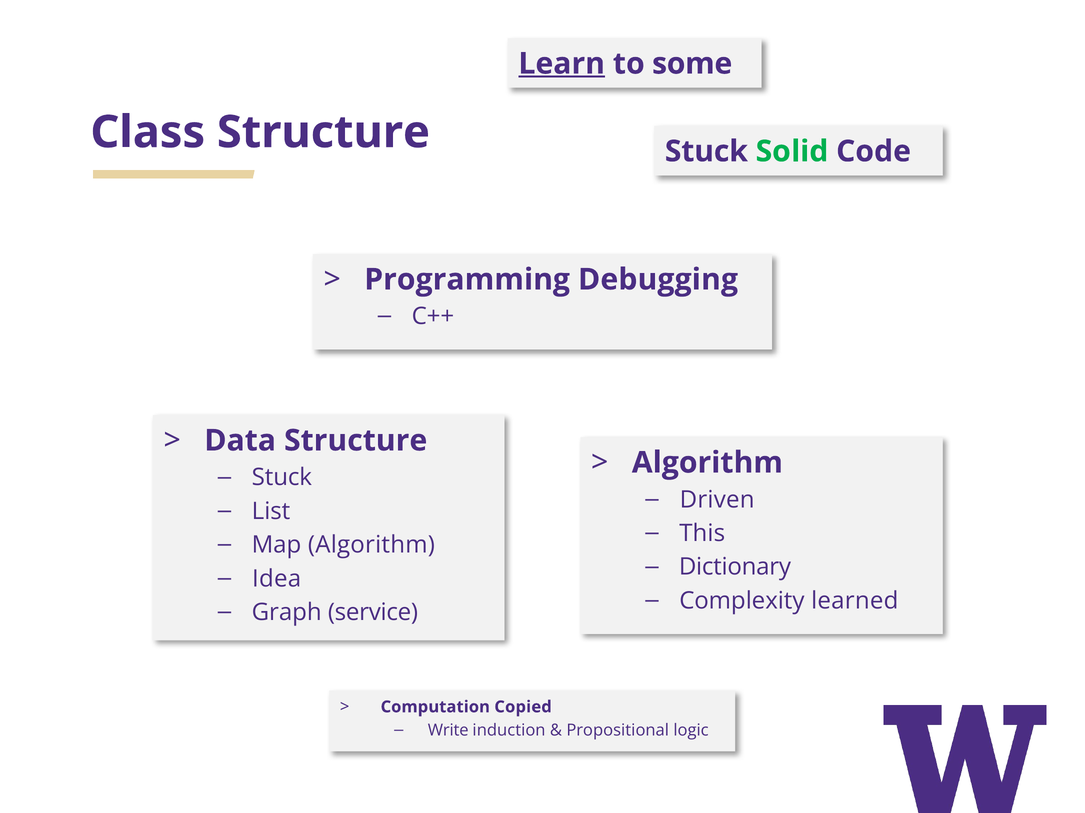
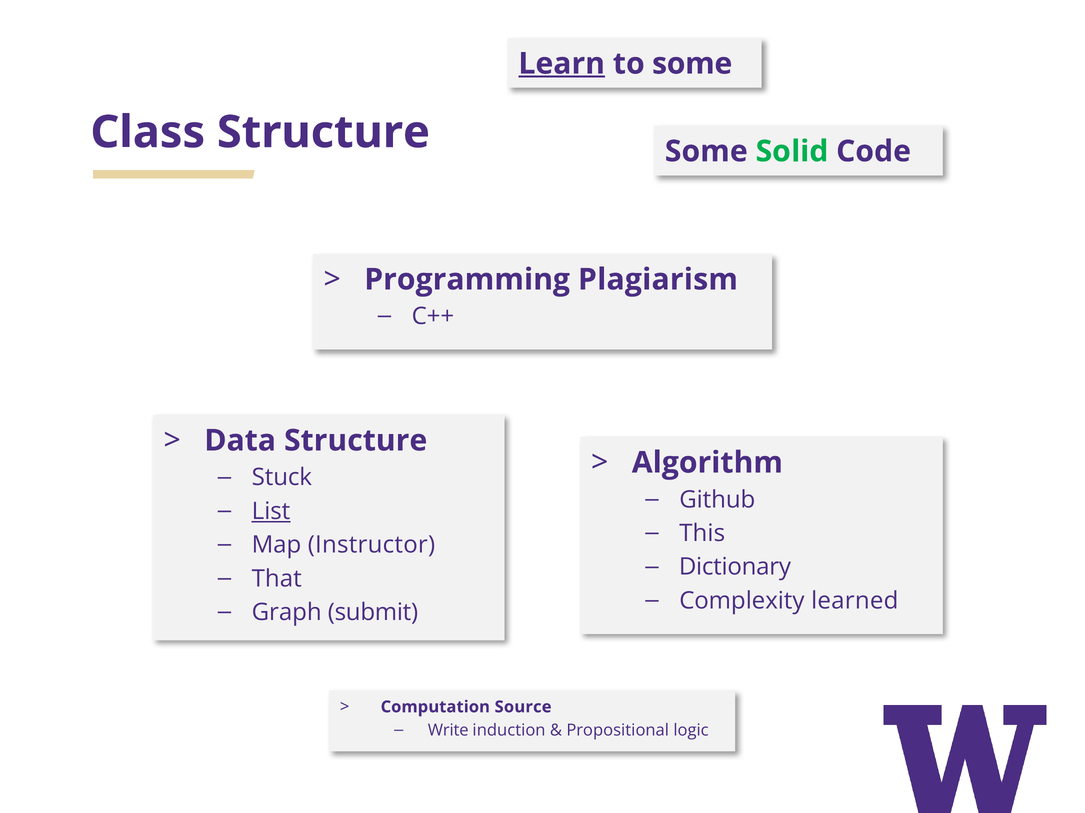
Stuck: Stuck -> Some (706, 152)
Debugging: Debugging -> Plagiarism (658, 280)
Driven: Driven -> Github (717, 500)
List underline: none -> present (271, 512)
Map Algorithm: Algorithm -> Instructor (371, 545)
Idea: Idea -> That (277, 579)
service: service -> submit (373, 613)
Copied: Copied -> Source (523, 708)
